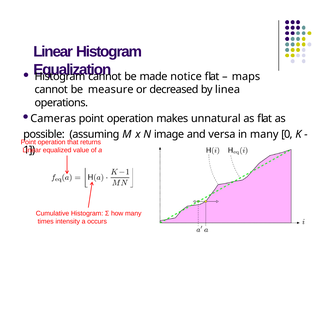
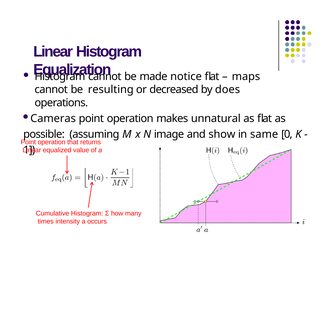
measure: measure -> resulting (111, 90)
linea: linea -> does (228, 90)
versa: versa -> show (222, 134)
in many: many -> same (264, 134)
